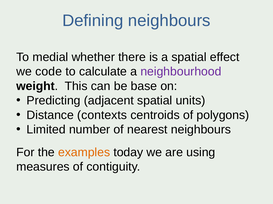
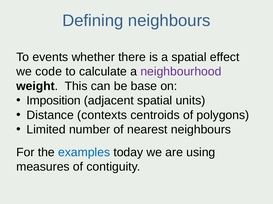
medial: medial -> events (50, 57)
Predicting: Predicting -> Imposition (54, 101)
examples colour: orange -> blue (84, 153)
